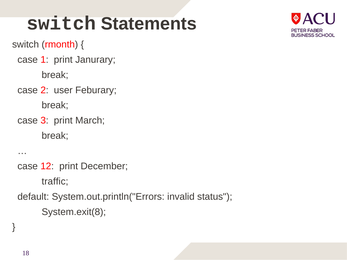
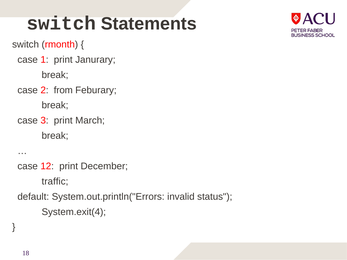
user: user -> from (63, 90)
System.exit(8: System.exit(8 -> System.exit(4 (74, 212)
